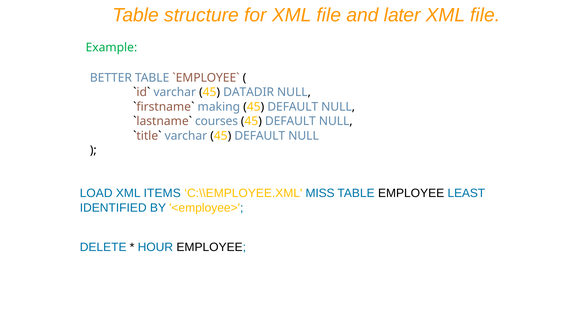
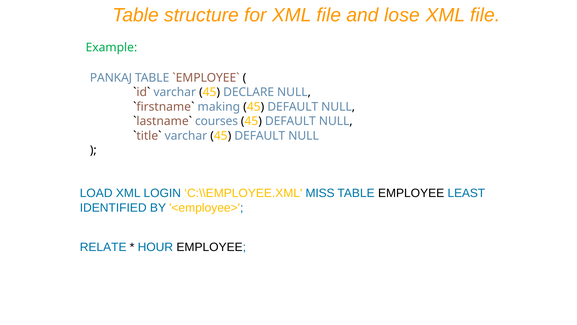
later: later -> lose (402, 15)
BETTER: BETTER -> PANKAJ (111, 78)
DATADIR: DATADIR -> DECLARE (249, 92)
ITEMS: ITEMS -> LOGIN (162, 193)
DELETE: DELETE -> RELATE (103, 247)
